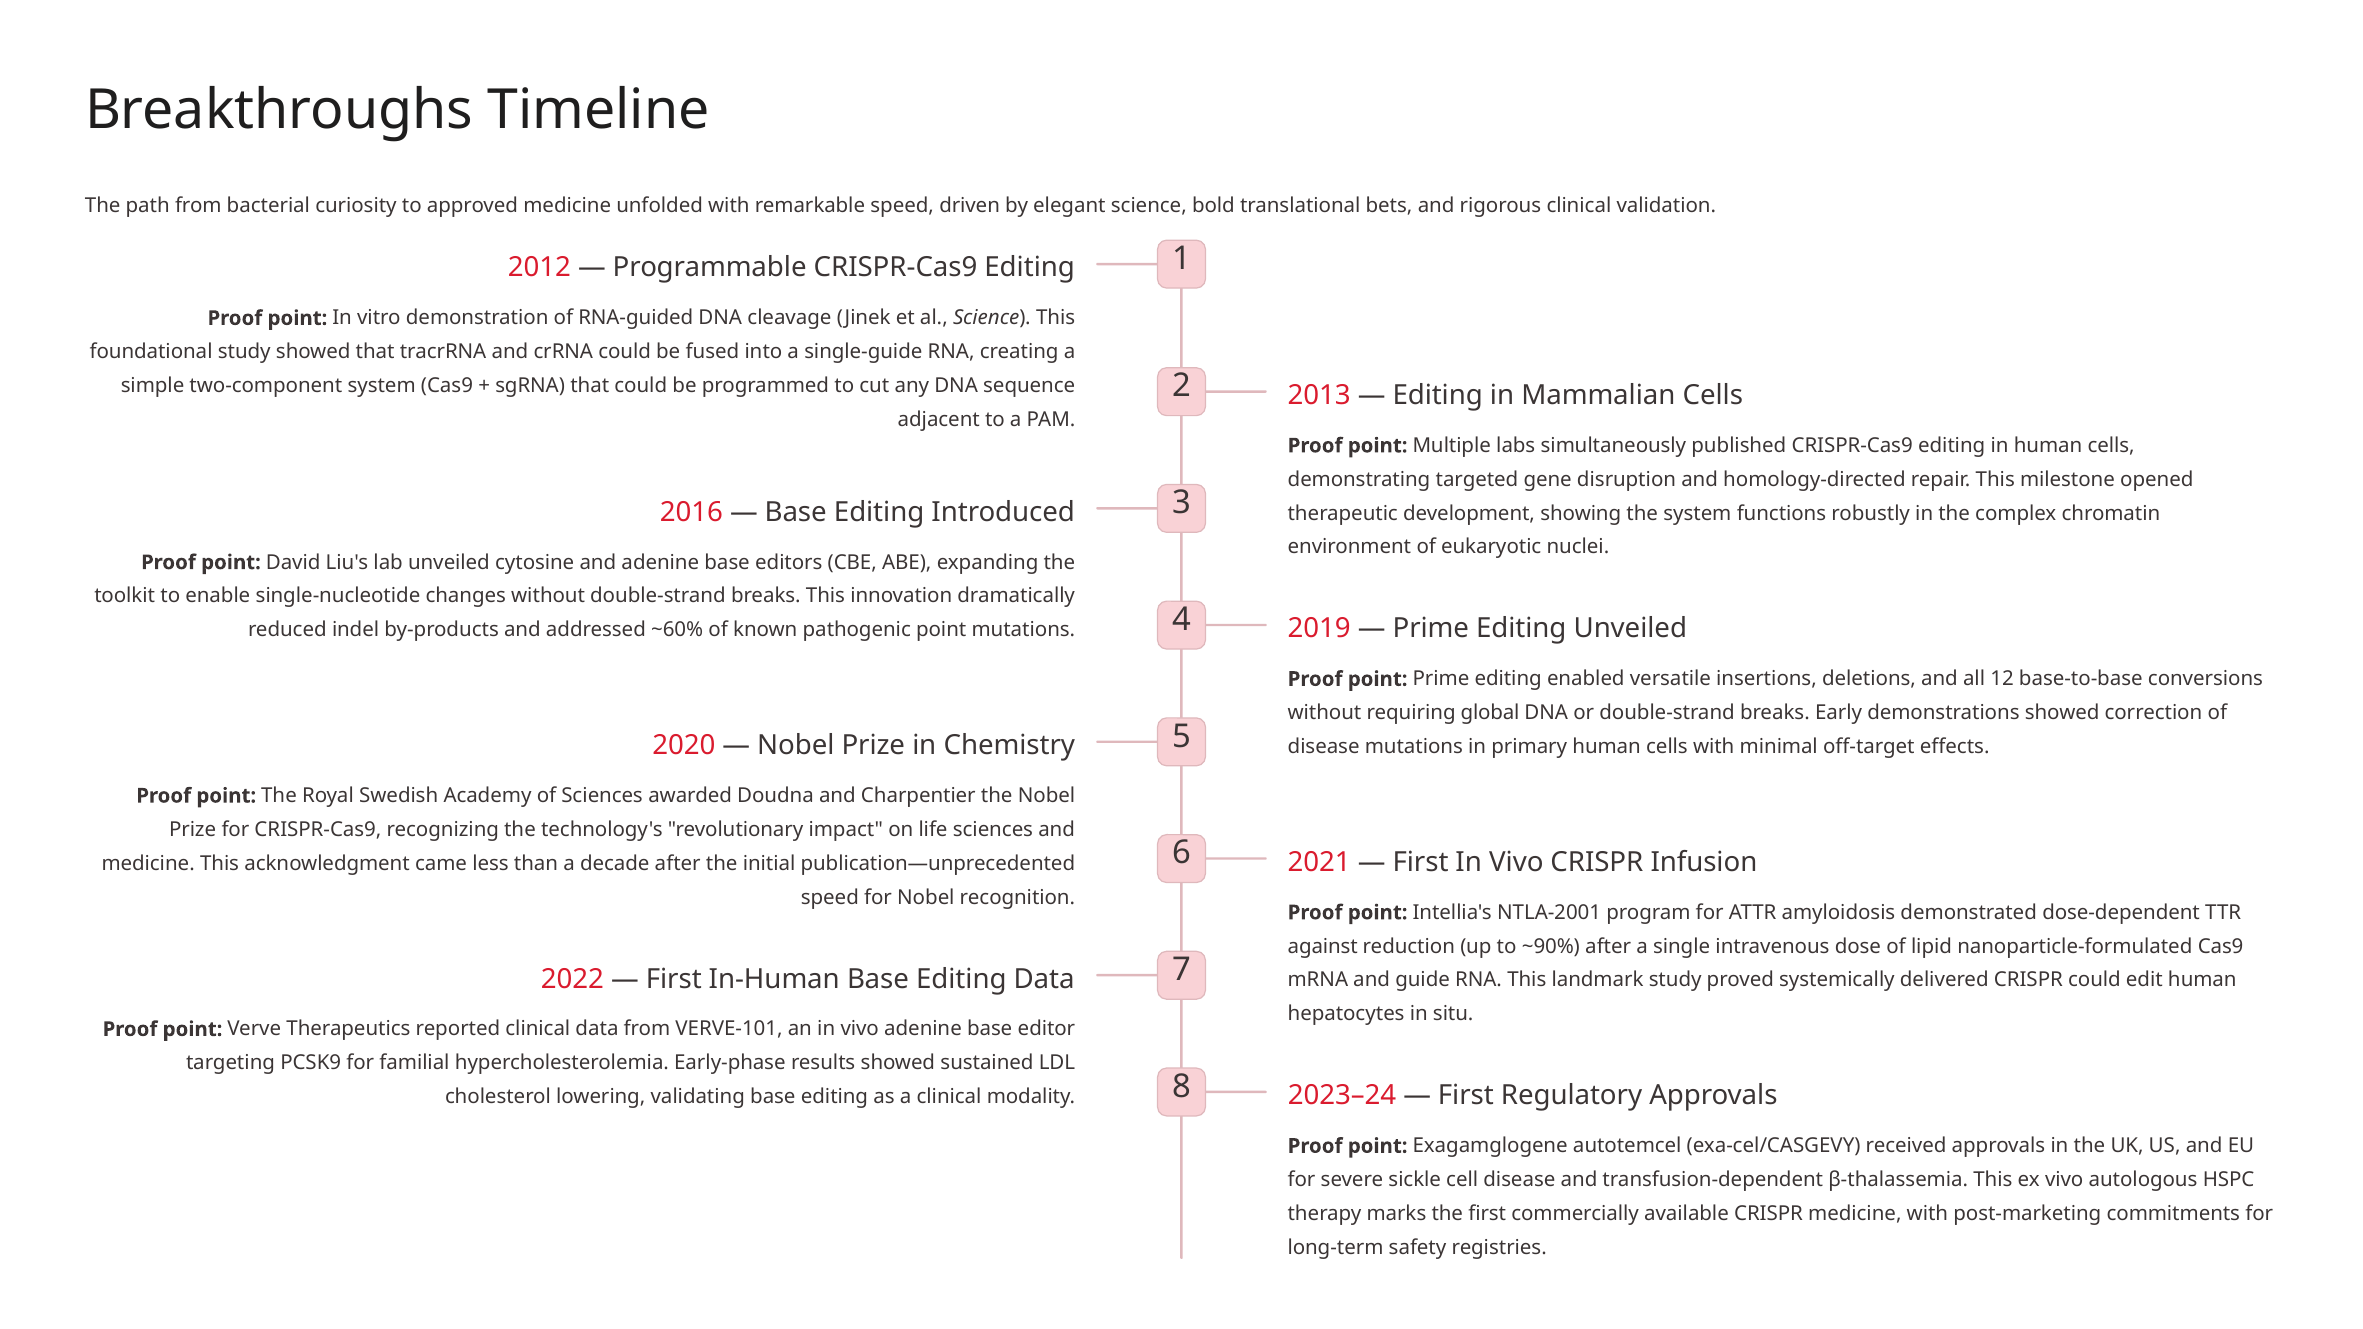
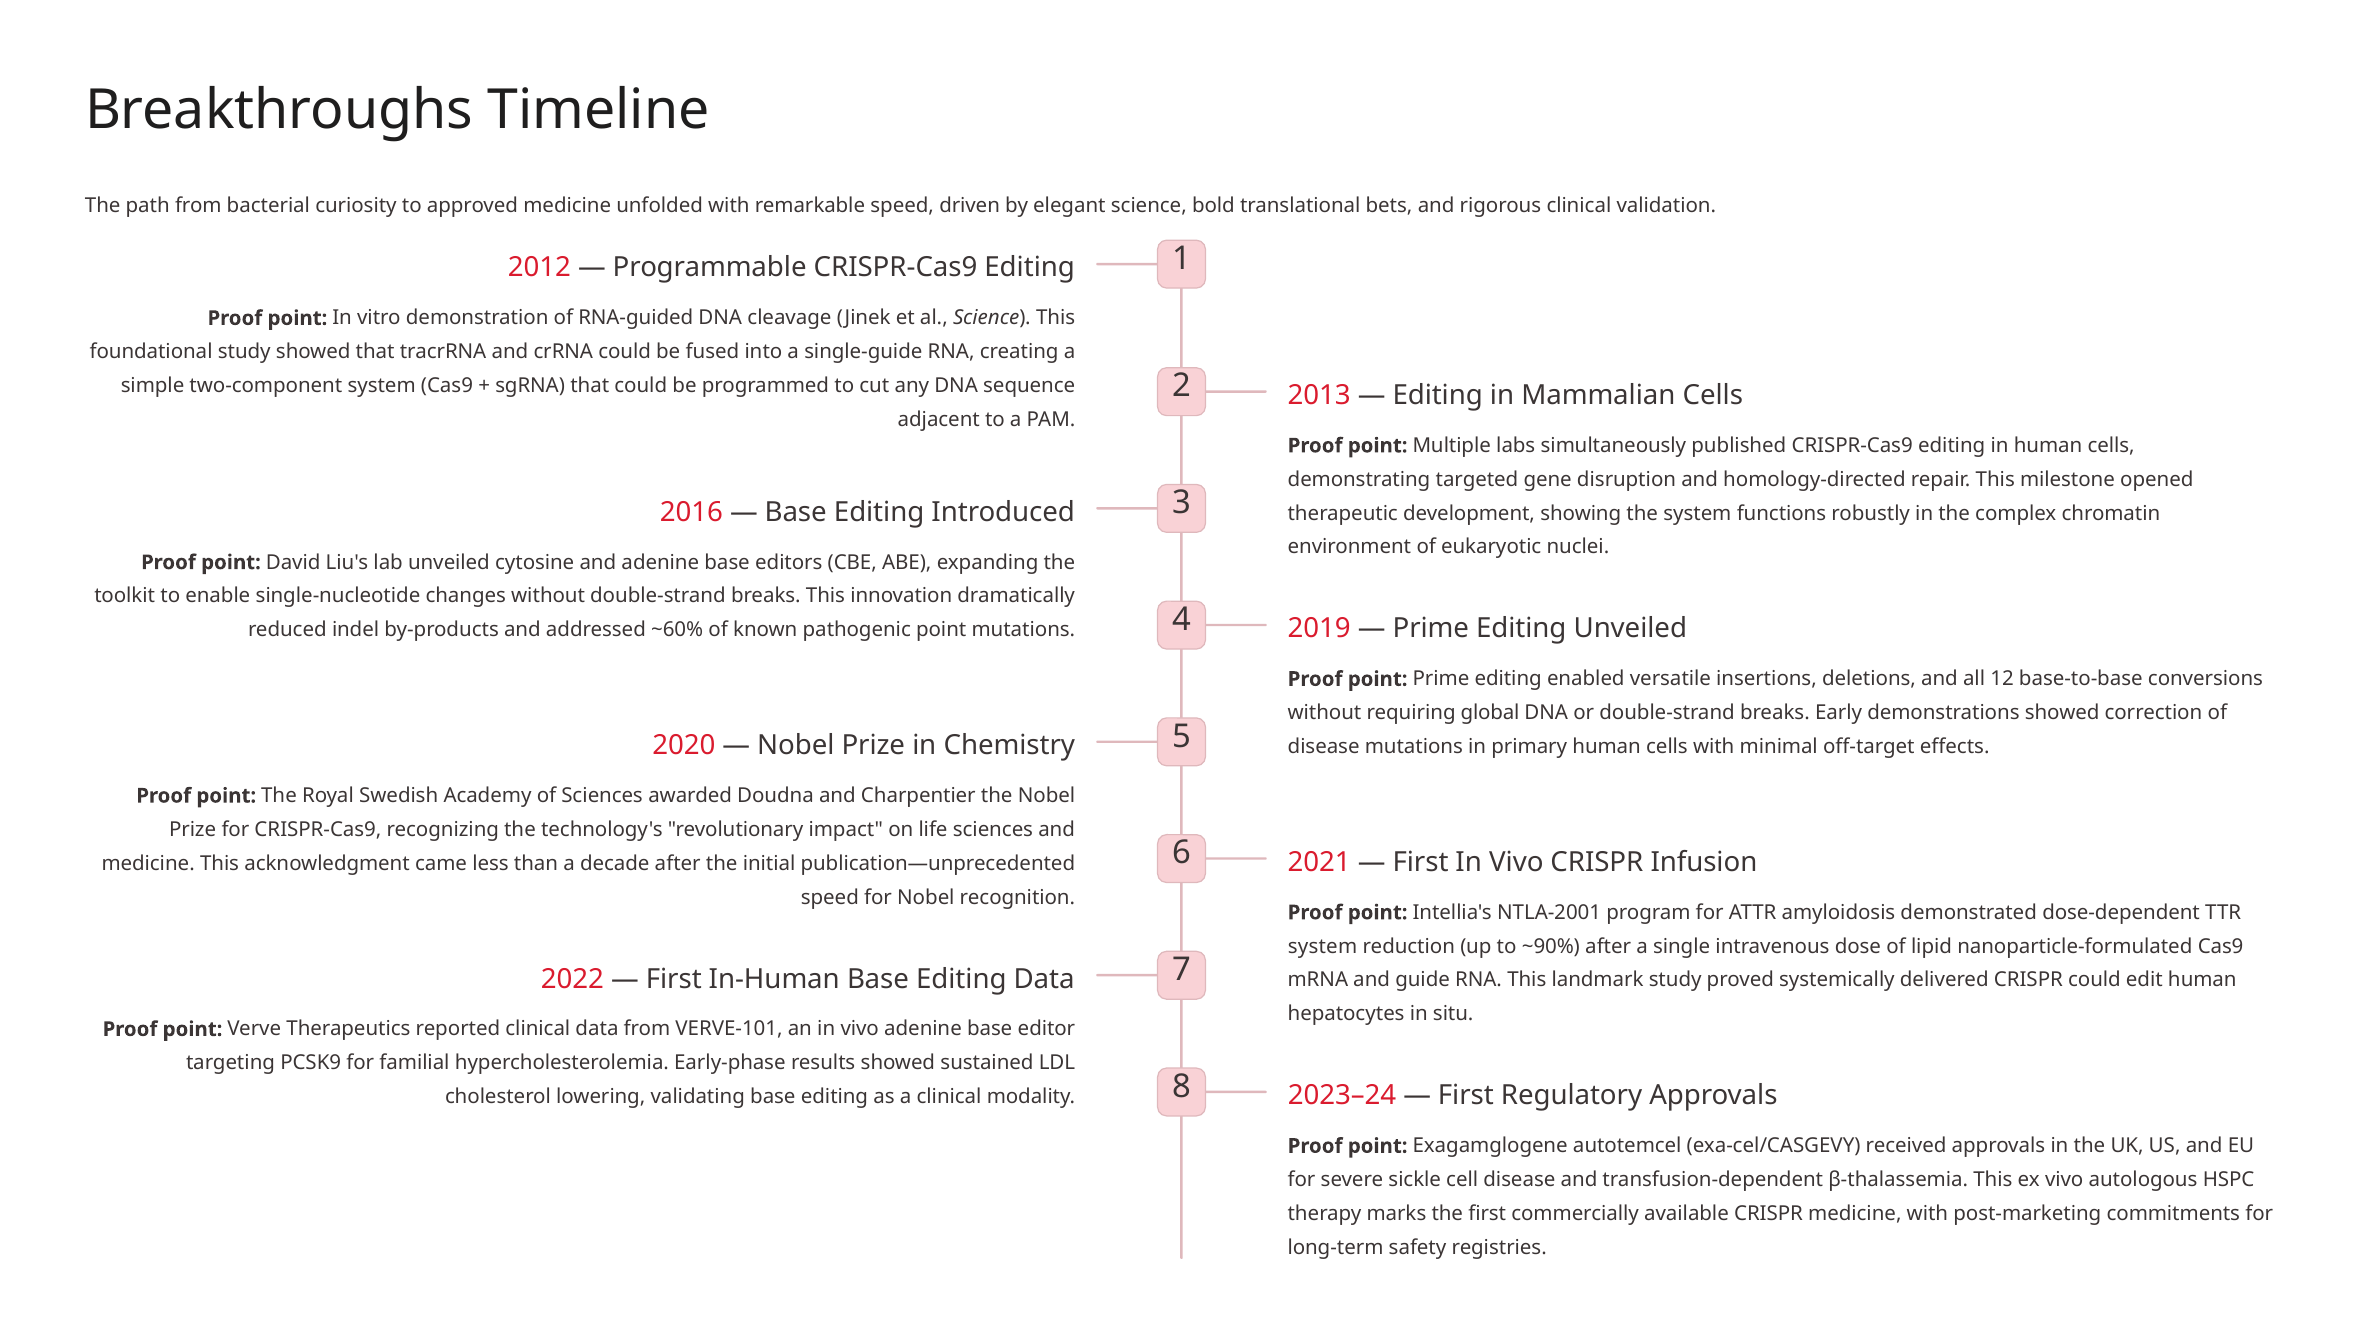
against: against -> system (1323, 947)
